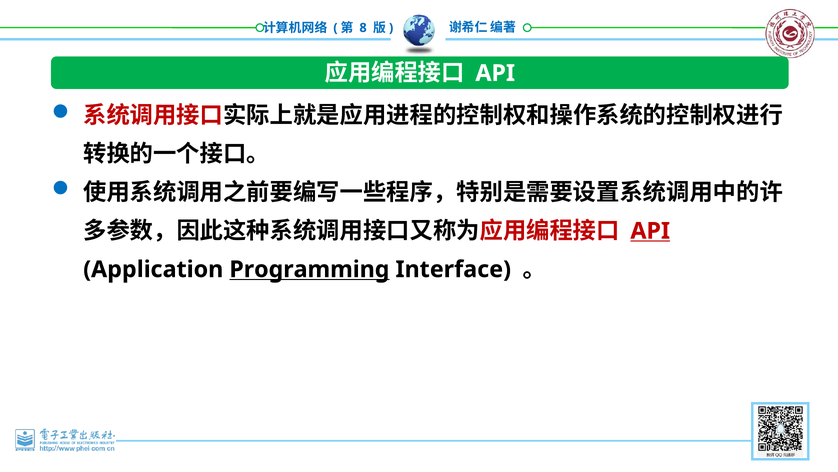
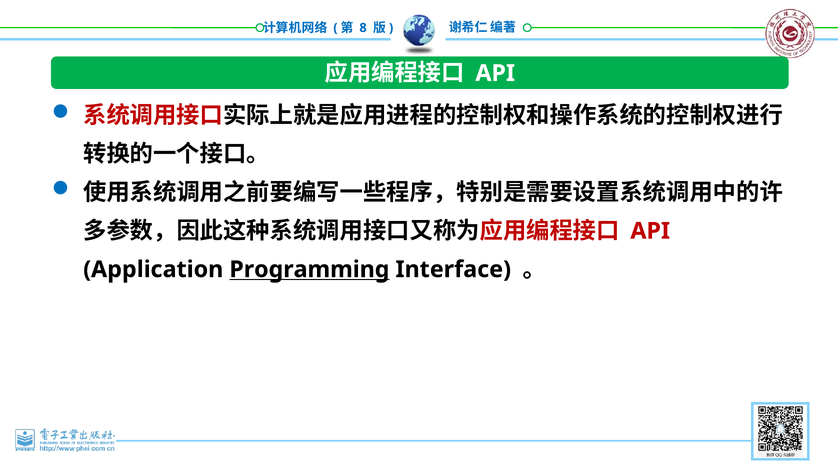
API underline: present -> none (650, 231)
